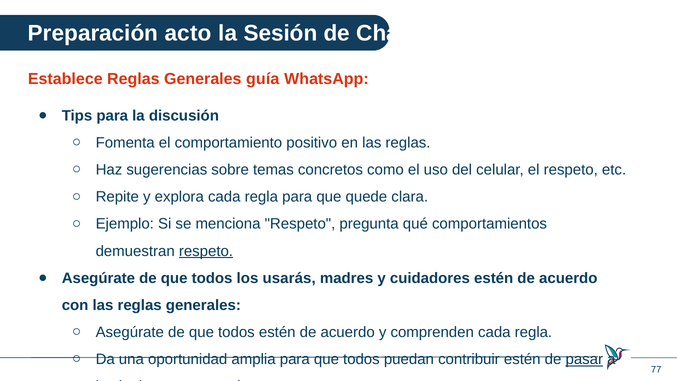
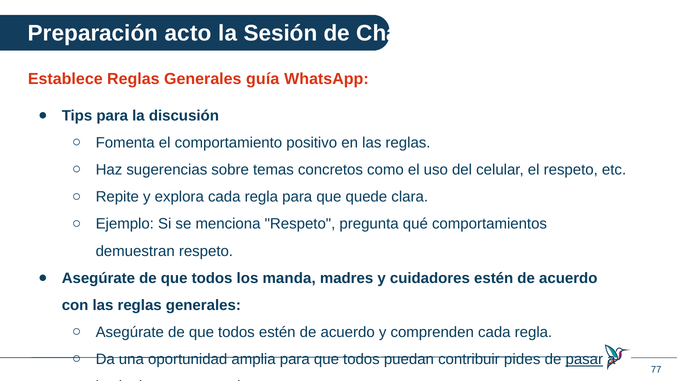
respeto underline: present -> none (206, 251)
usarás: usarás -> manda (289, 278)
contribuir estén: estén -> pides (522, 359)
